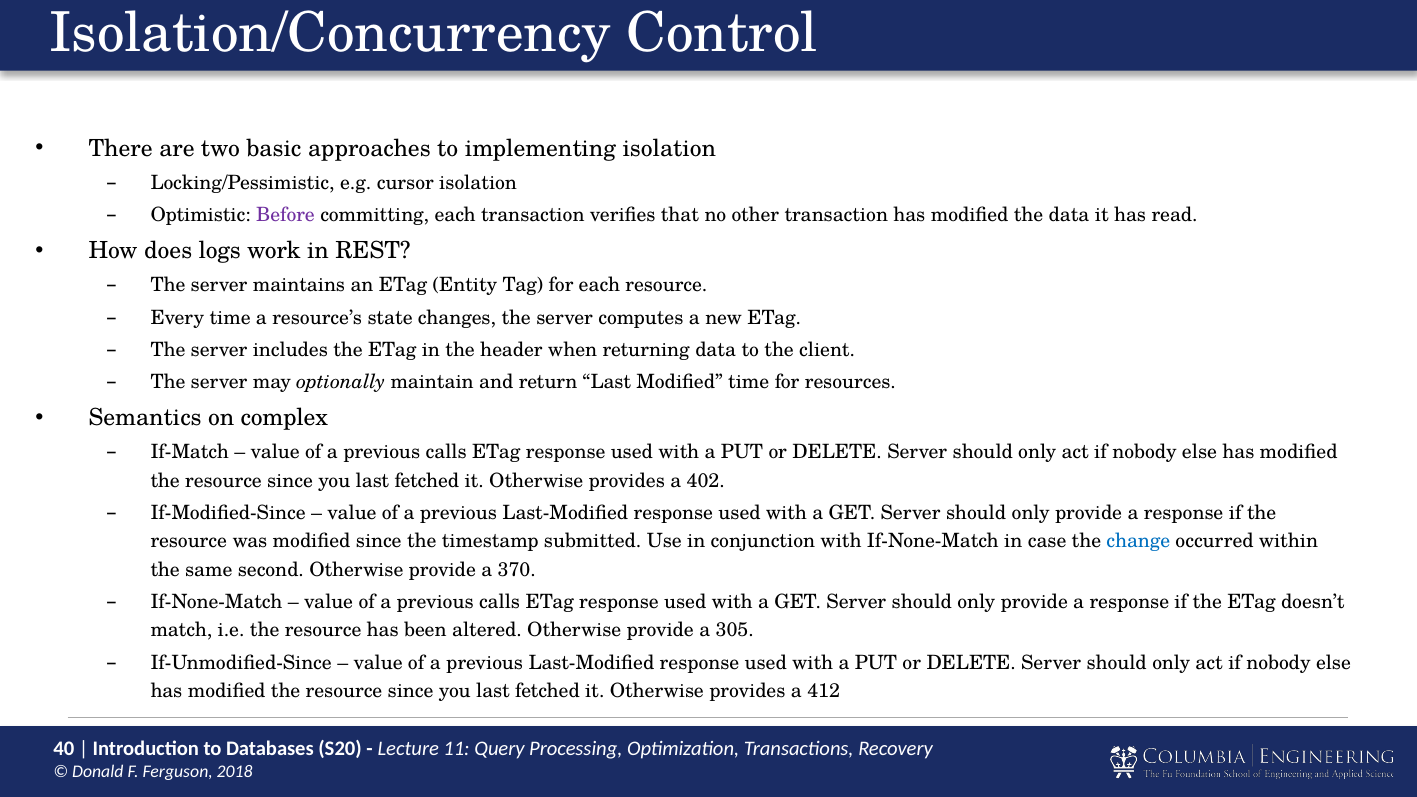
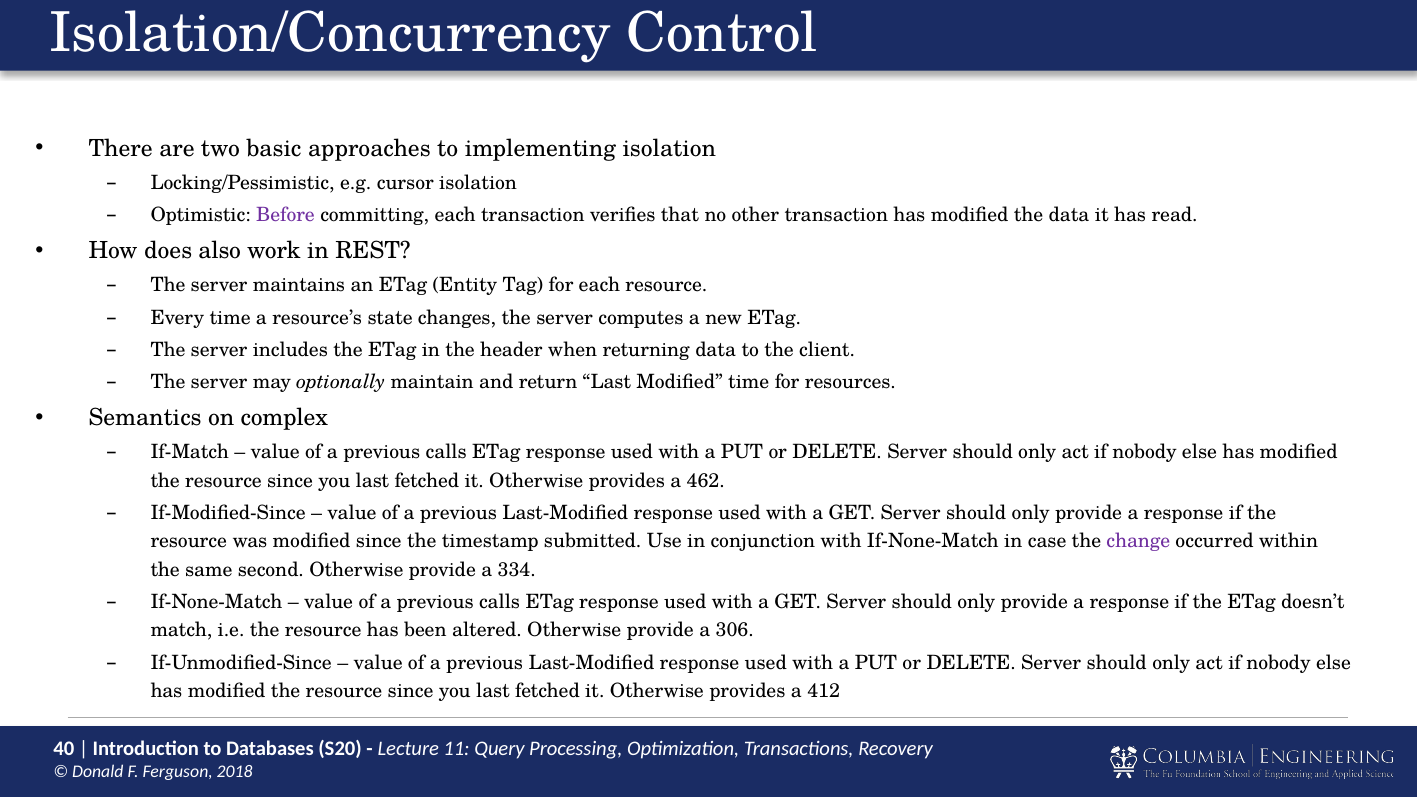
logs: logs -> also (220, 251)
402: 402 -> 462 (706, 481)
change colour: blue -> purple (1138, 541)
370: 370 -> 334 (517, 570)
305: 305 -> 306 (735, 630)
